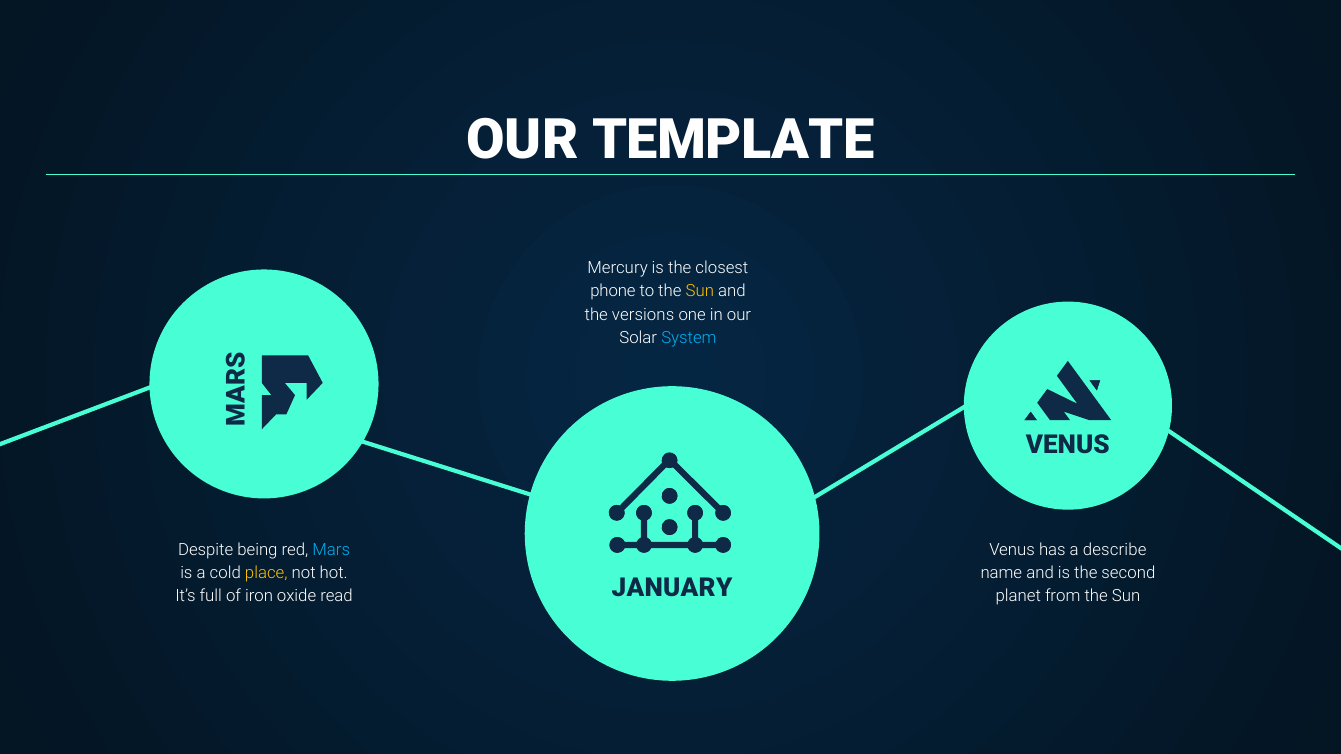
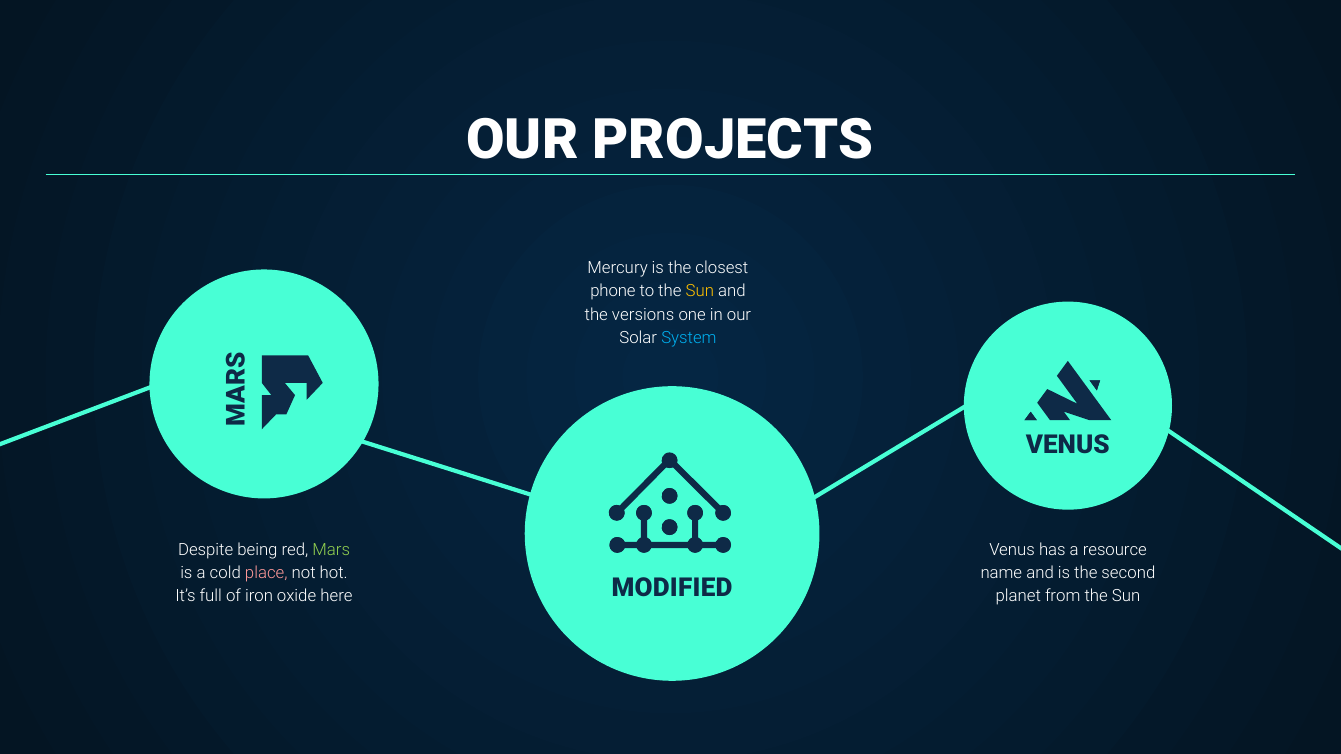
TEMPLATE: TEMPLATE -> PROJECTS (733, 140)
Mars colour: light blue -> light green (331, 550)
describe: describe -> resource (1115, 550)
place colour: yellow -> pink (266, 573)
JANUARY: JANUARY -> MODIFIED (672, 588)
read: read -> here (336, 596)
